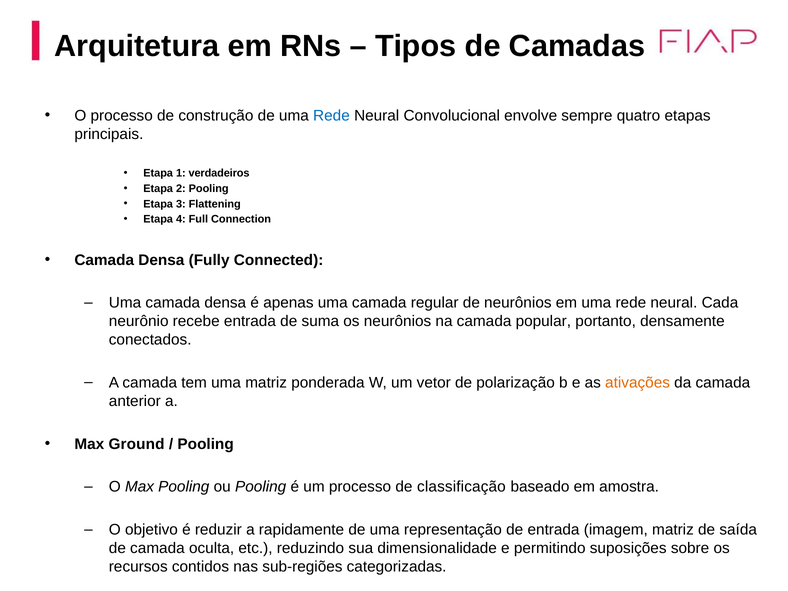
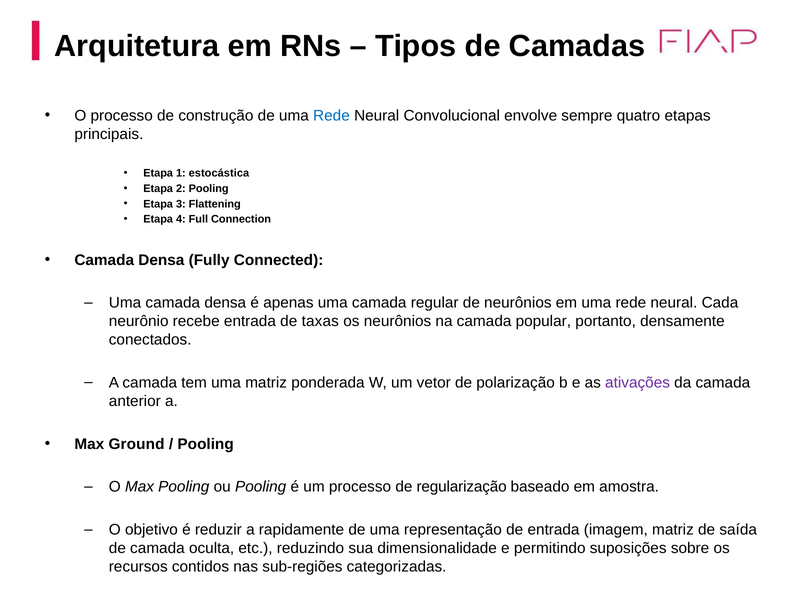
verdadeiros: verdadeiros -> estocástica (219, 173)
suma: suma -> taxas (320, 321)
ativações colour: orange -> purple (638, 383)
classificação: classificação -> regularização (462, 487)
